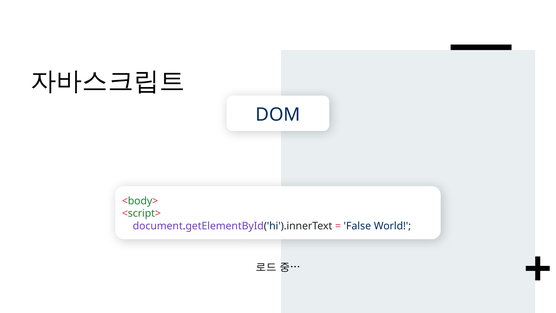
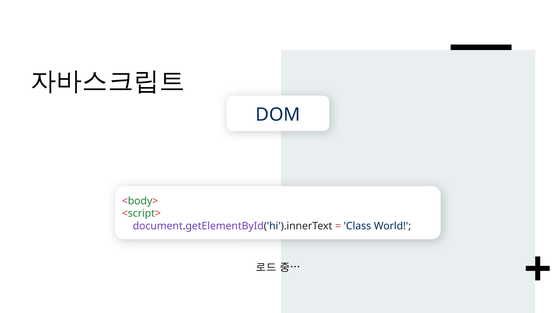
False: False -> Class (357, 226)
